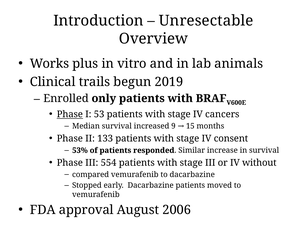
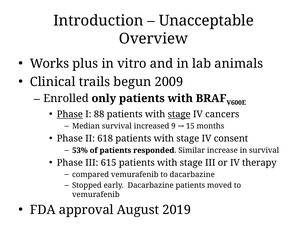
Unresectable: Unresectable -> Unacceptable (206, 21)
2019: 2019 -> 2009 (169, 82)
53: 53 -> 88 (99, 115)
stage underline: none -> present (179, 115)
133: 133 -> 618 (105, 139)
554: 554 -> 615 (109, 163)
without: without -> therapy (259, 163)
2006: 2006 -> 2019 (177, 210)
